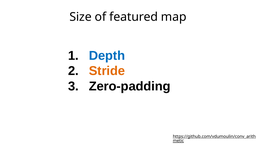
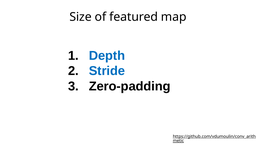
Stride colour: orange -> blue (107, 71)
